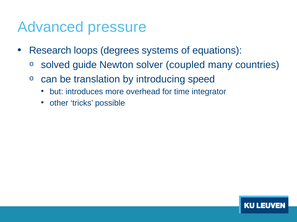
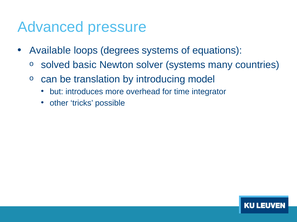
Research: Research -> Available (50, 51)
guide: guide -> basic (85, 65)
solver coupled: coupled -> systems (185, 65)
speed: speed -> model (201, 79)
